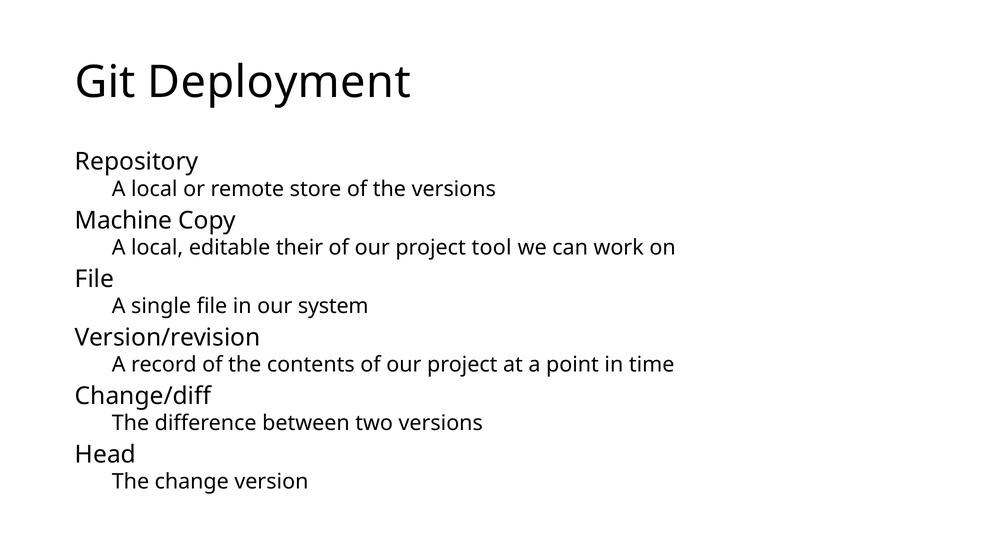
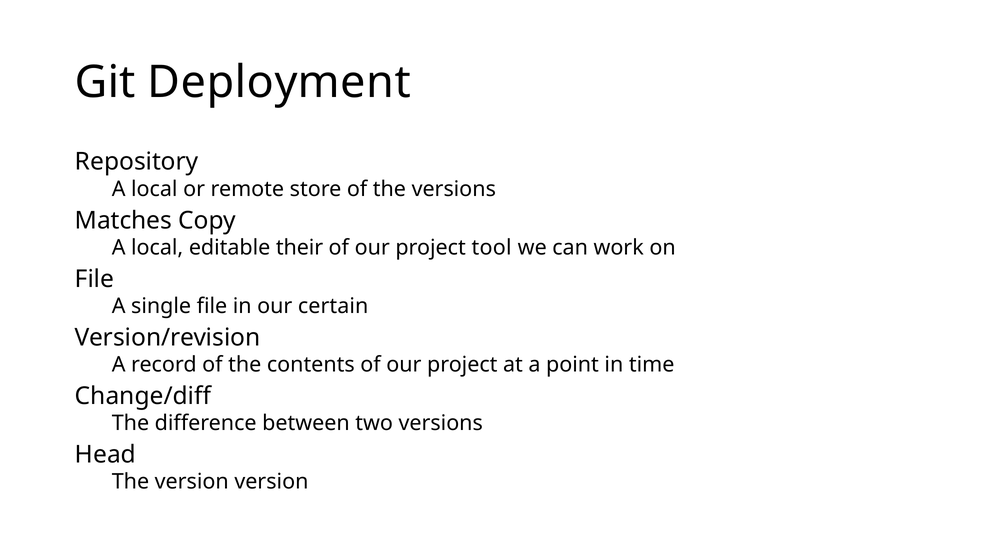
Machine: Machine -> Matches (124, 220)
system: system -> certain (333, 306)
The change: change -> version (192, 482)
